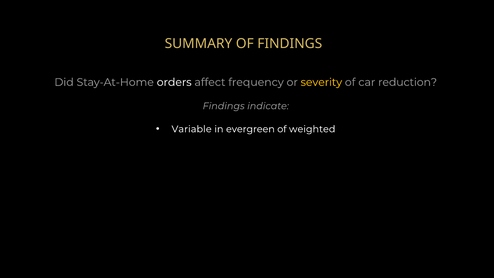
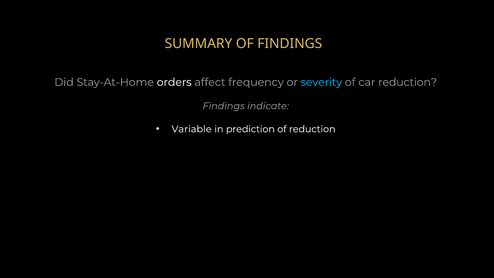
severity colour: yellow -> light blue (321, 82)
evergreen: evergreen -> prediction (250, 129)
of weighted: weighted -> reduction (312, 129)
